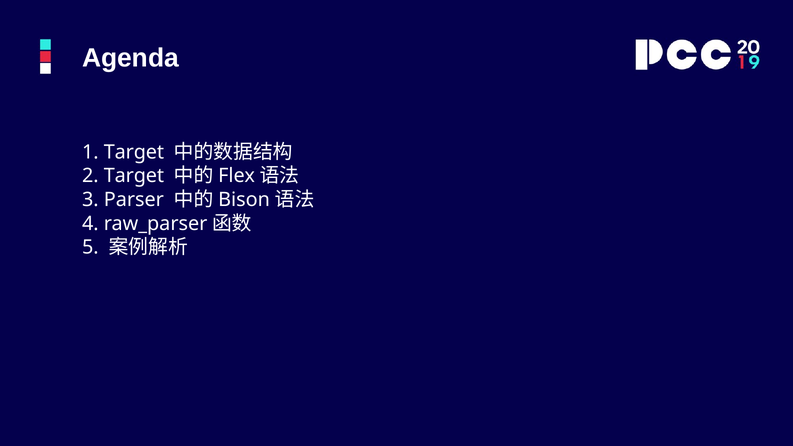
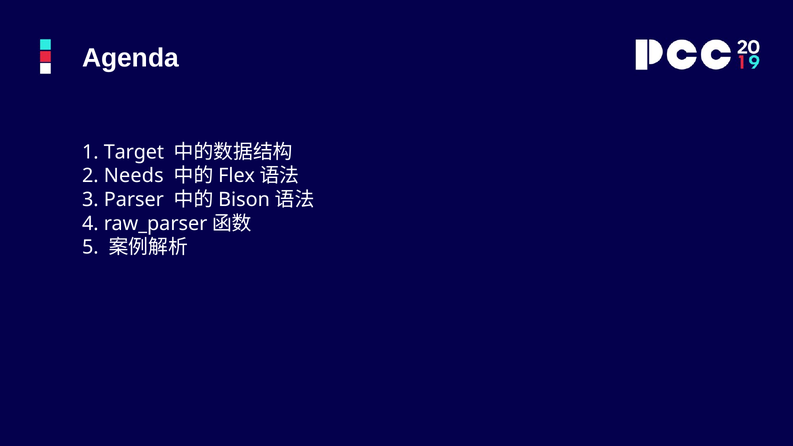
2 Target: Target -> Needs (134, 176)
